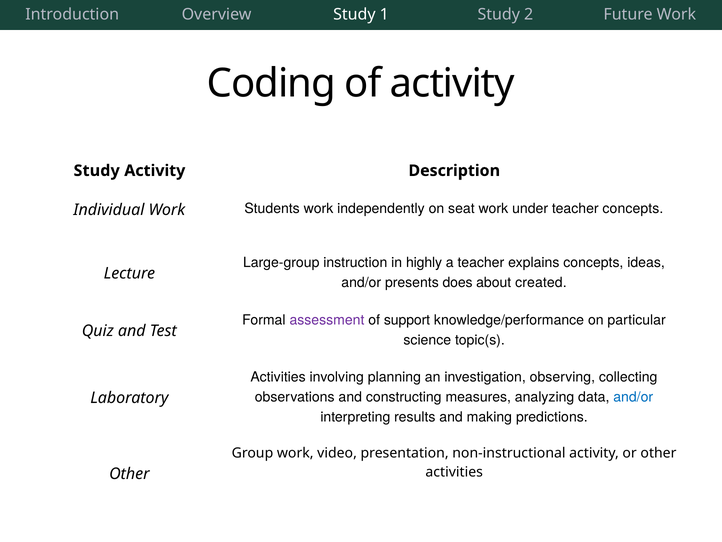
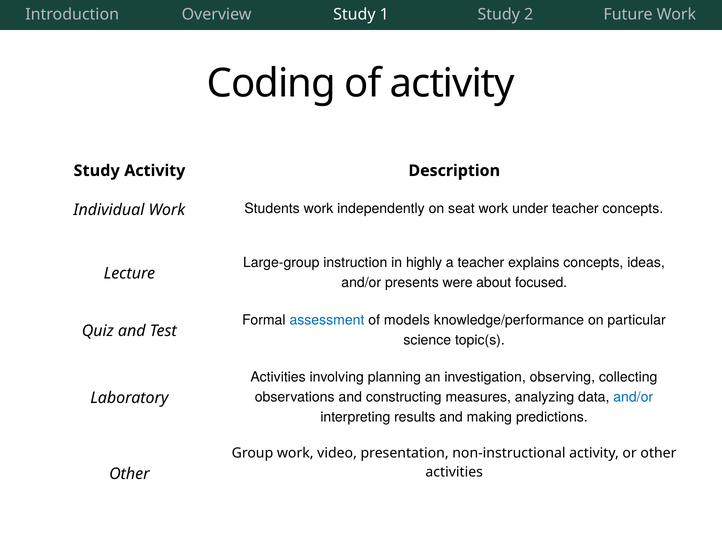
does: does -> were (458, 282)
created: created -> focused (541, 282)
assessment colour: purple -> blue (327, 320)
support: support -> models (407, 320)
